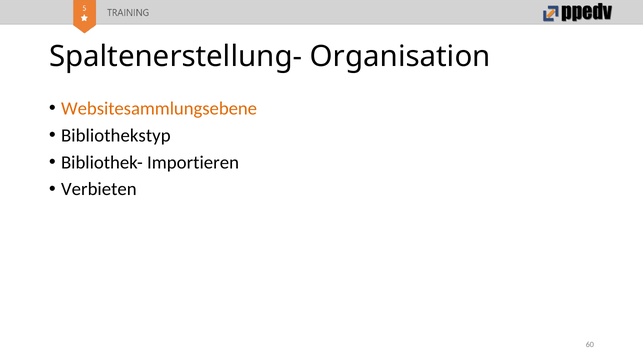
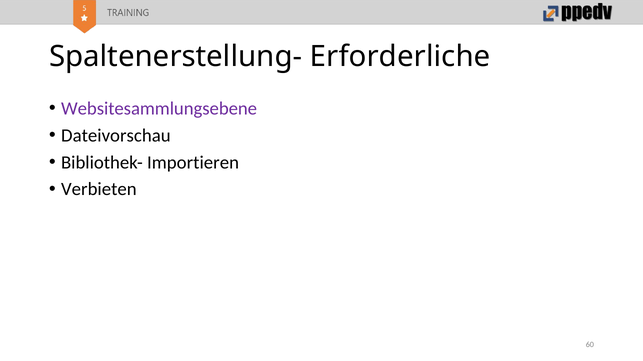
Organisation: Organisation -> Erforderliche (400, 56)
Websitesammlungsebene colour: orange -> purple (159, 109)
Bibliothekstyp: Bibliothekstyp -> Dateivorschau (116, 136)
